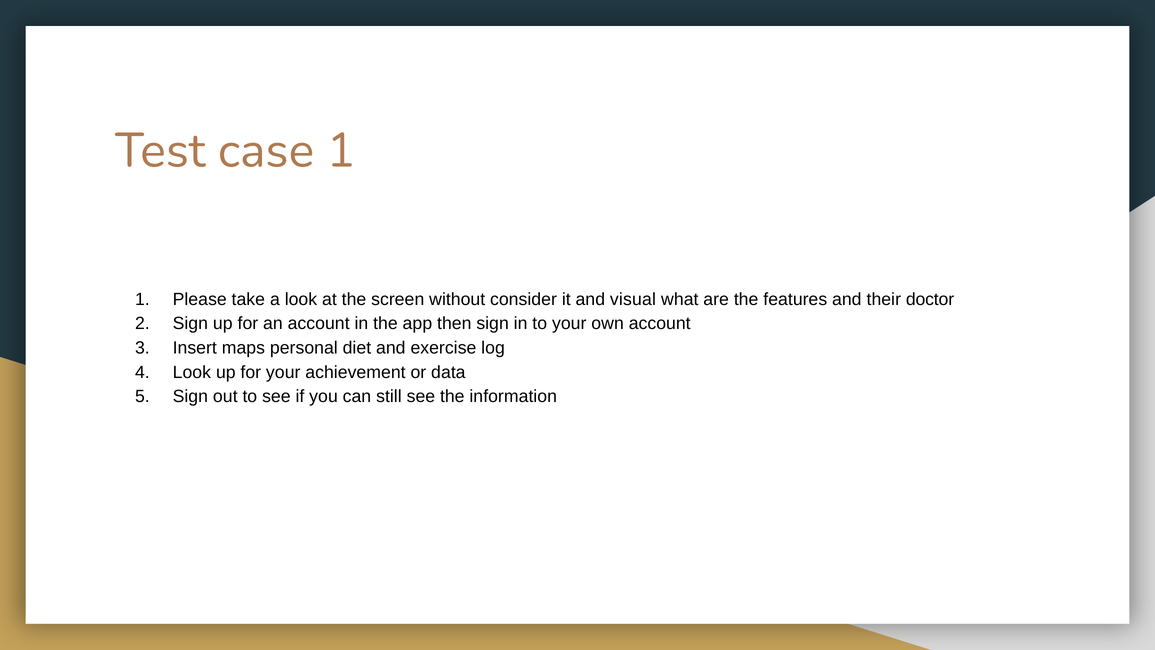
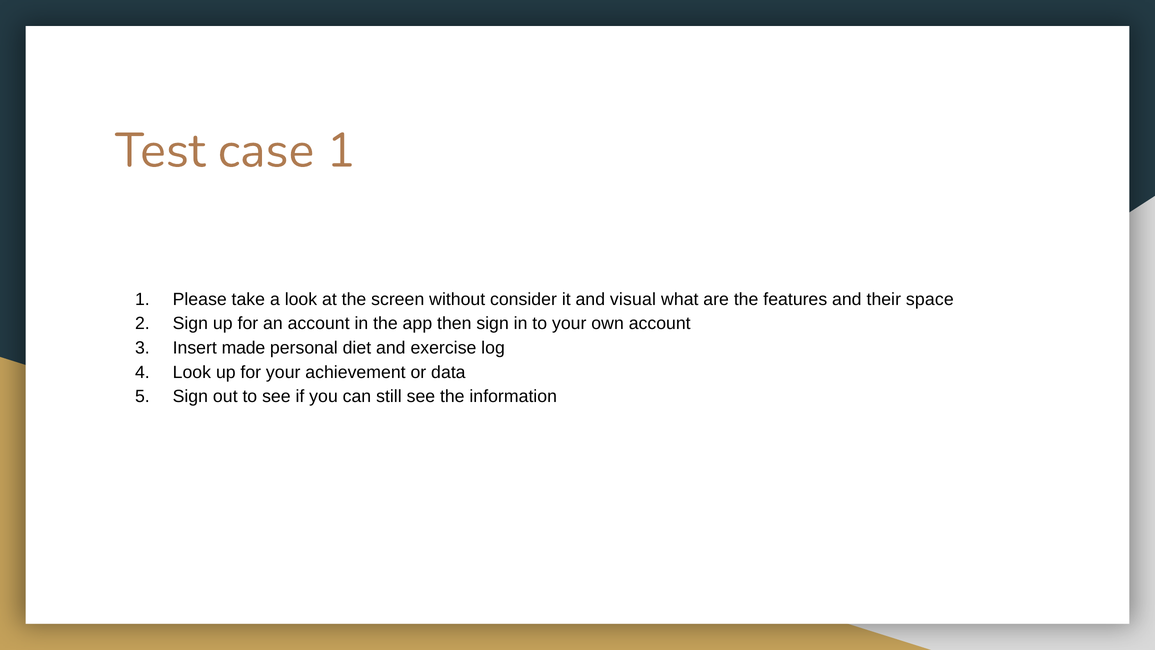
doctor: doctor -> space (930, 299)
maps: maps -> made (243, 348)
